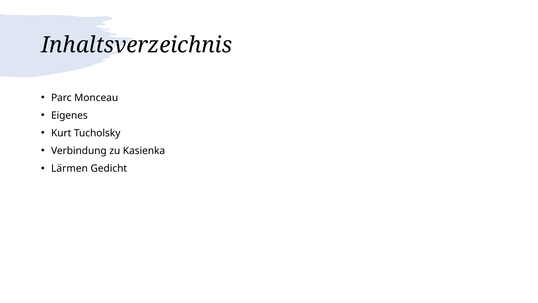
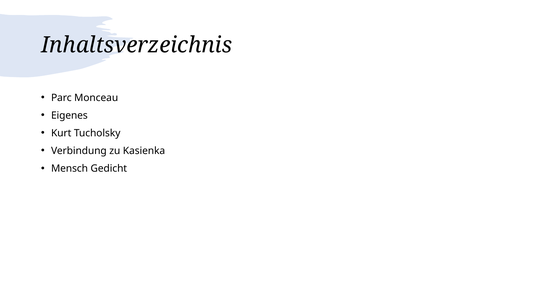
Lärmen: Lärmen -> Mensch (70, 168)
